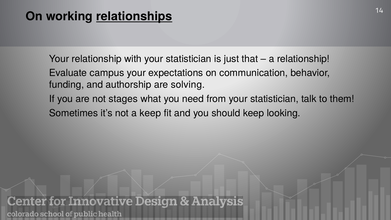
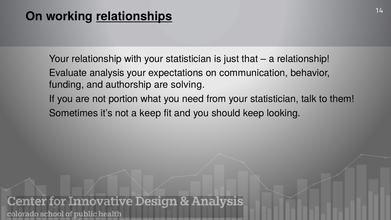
campus: campus -> analysis (107, 73)
stages: stages -> portion (123, 99)
